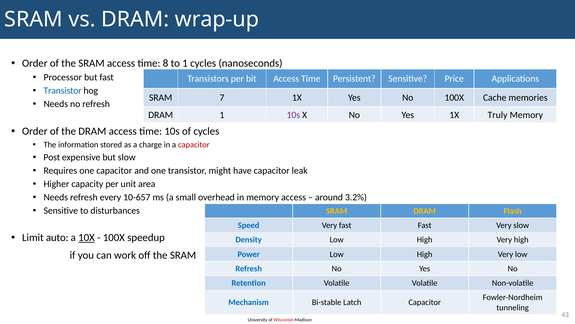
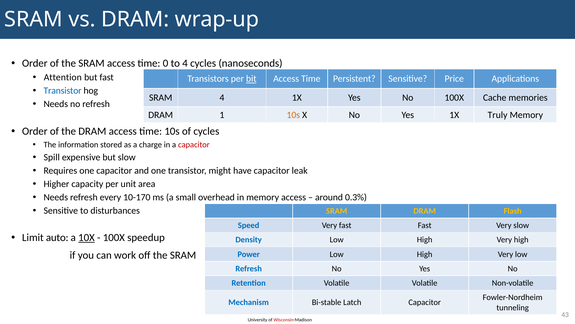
8: 8 -> 0 (166, 63)
to 1: 1 -> 4 (185, 63)
Processor: Processor -> Attention (63, 77)
bit underline: none -> present (251, 79)
SRAM 7: 7 -> 4 (222, 97)
10s colour: purple -> orange (293, 115)
Post: Post -> Spill (52, 157)
10-657: 10-657 -> 10-170 (137, 197)
3.2%: 3.2% -> 0.3% (356, 197)
